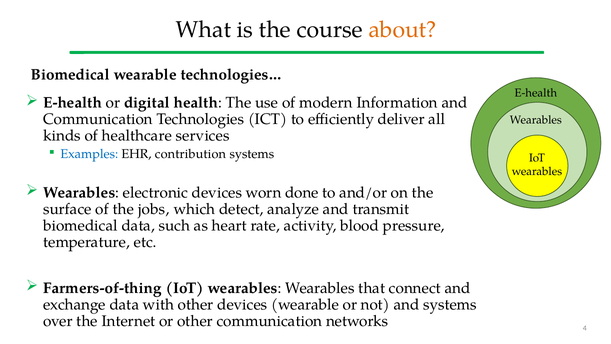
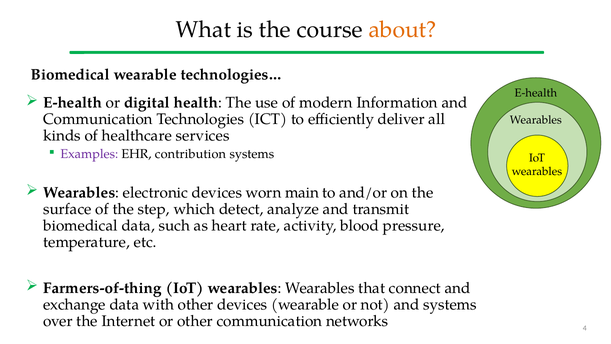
Examples colour: blue -> purple (89, 154)
done: done -> main (302, 193)
jobs: jobs -> step (154, 209)
